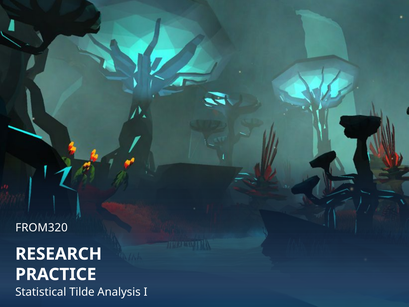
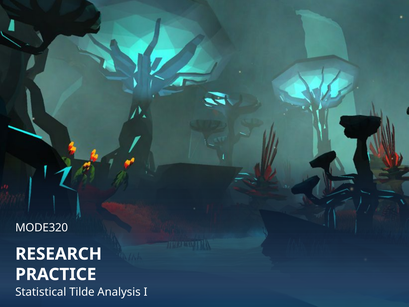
FROM320: FROM320 -> MODE320 (42, 228)
